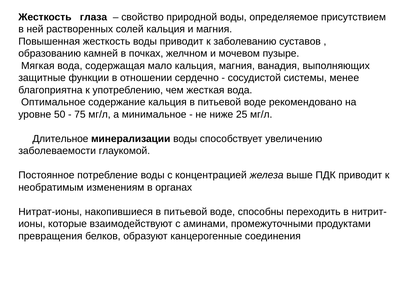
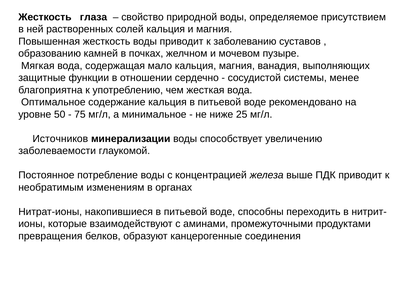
Длительное: Длительное -> Источников (60, 139)
